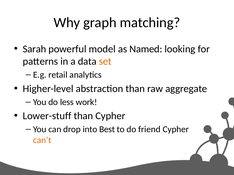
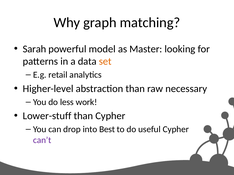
Named: Named -> Master (146, 49)
aggregate: aggregate -> necessary (186, 89)
friend: friend -> useful (149, 130)
can’t colour: orange -> purple (42, 141)
